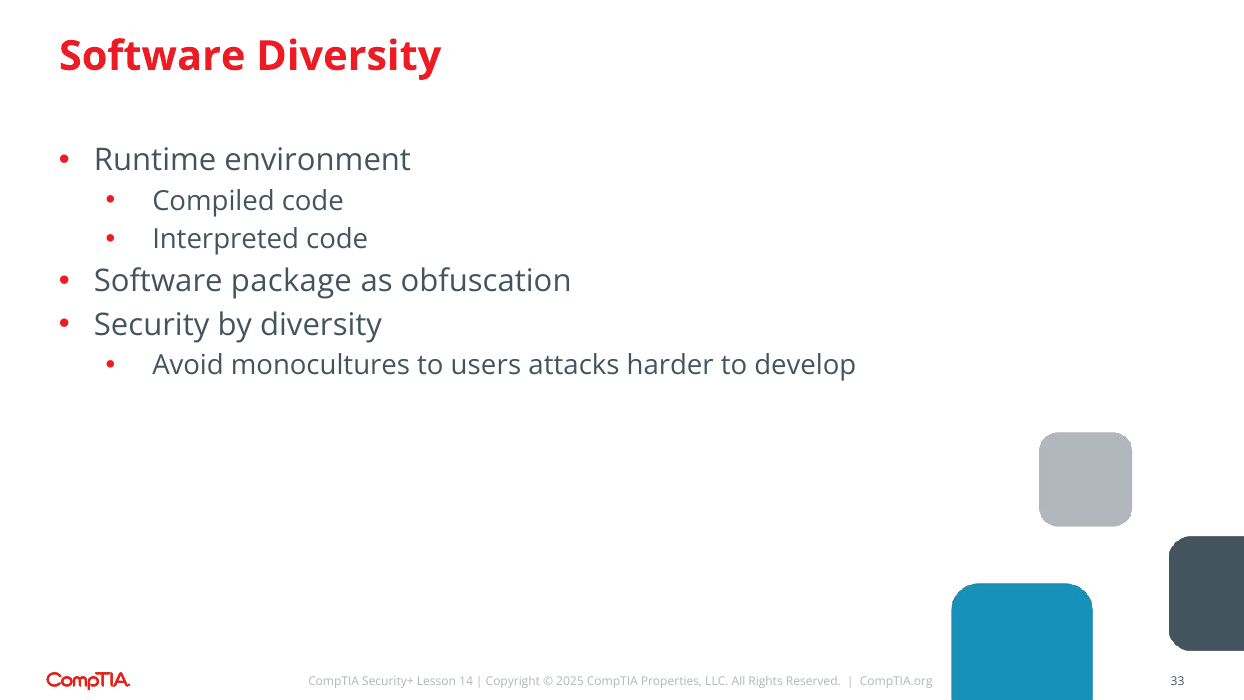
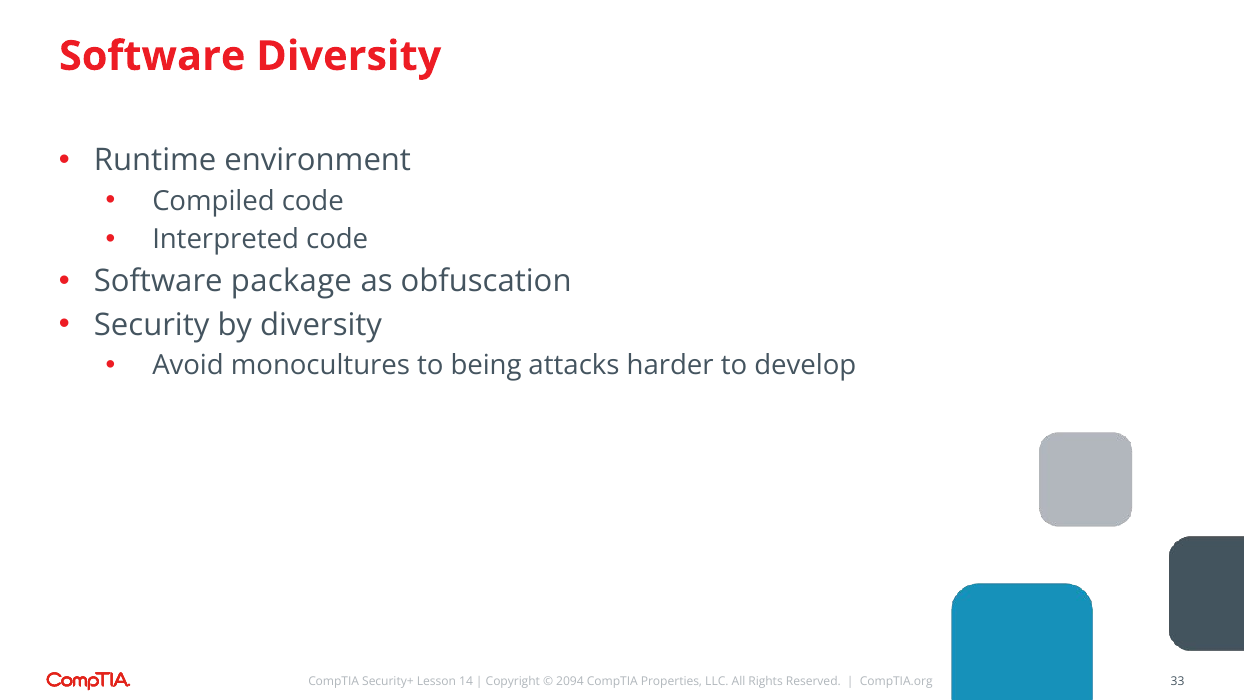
users: users -> being (486, 365)
2025: 2025 -> 2094 (570, 681)
